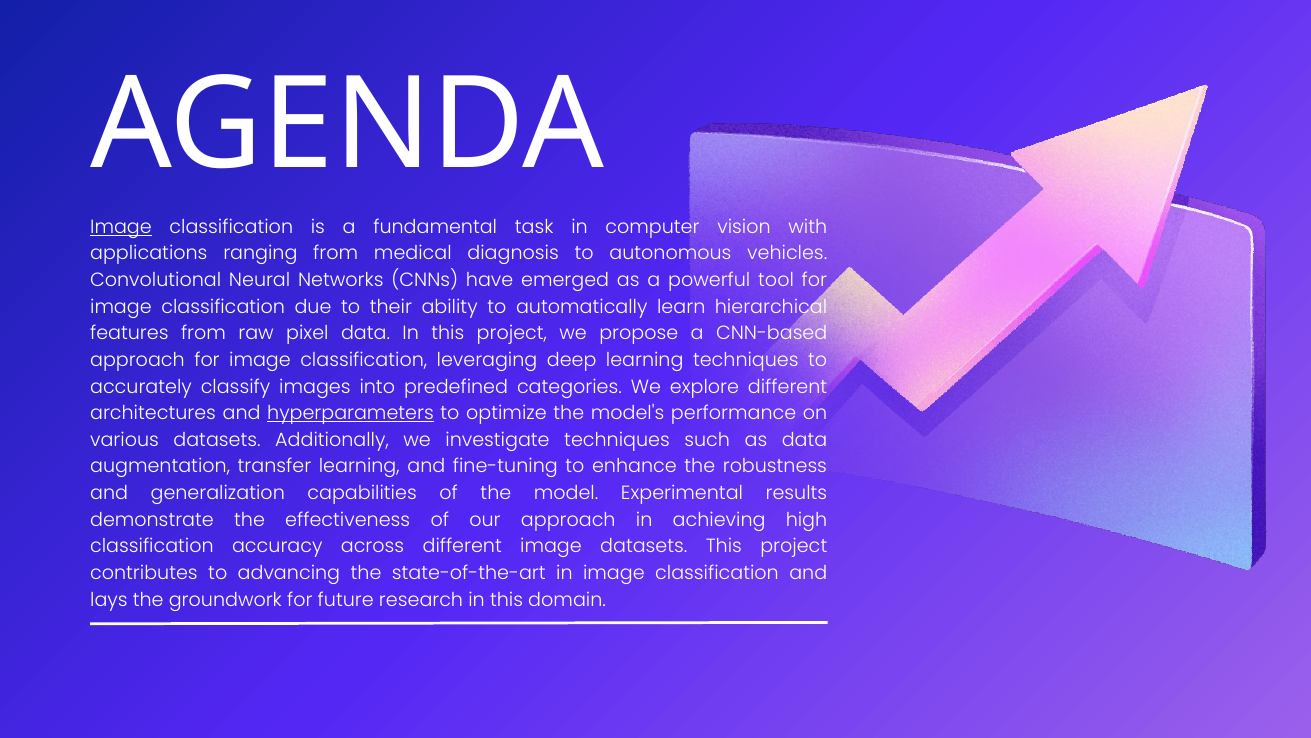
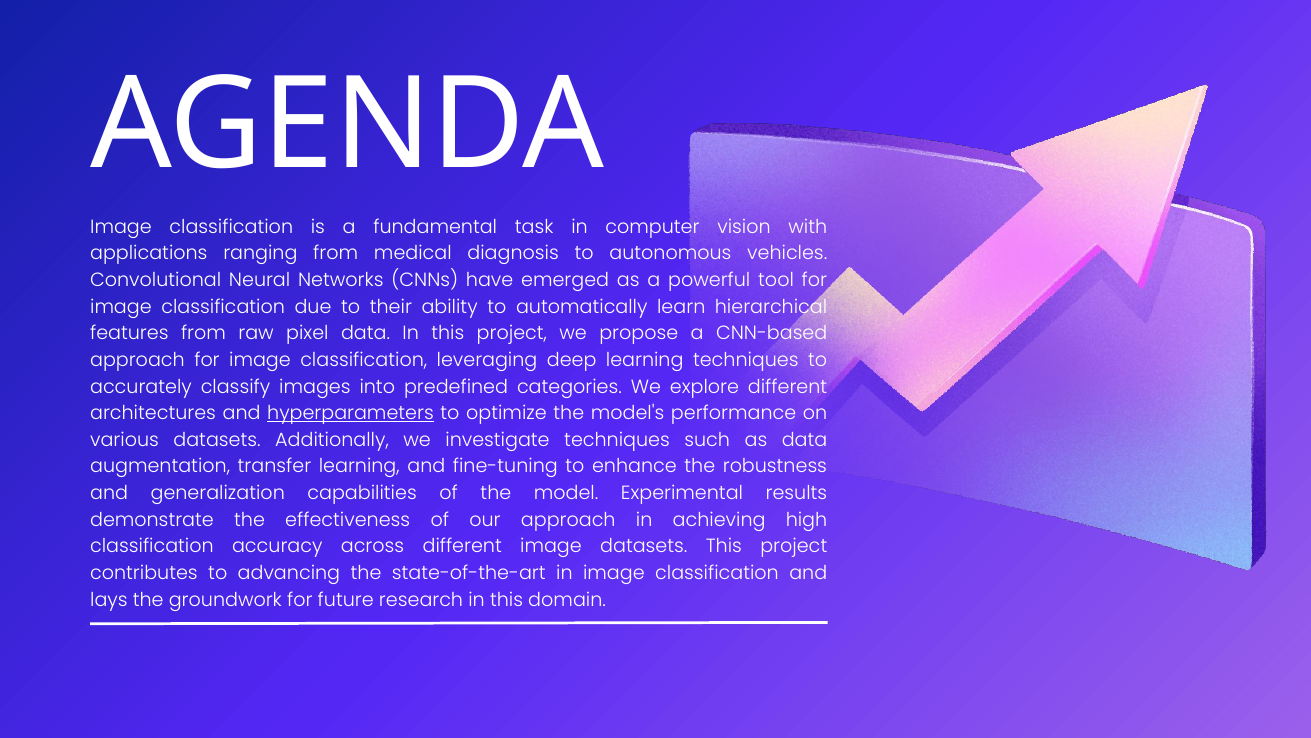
Image underline: present -> none (121, 227)
